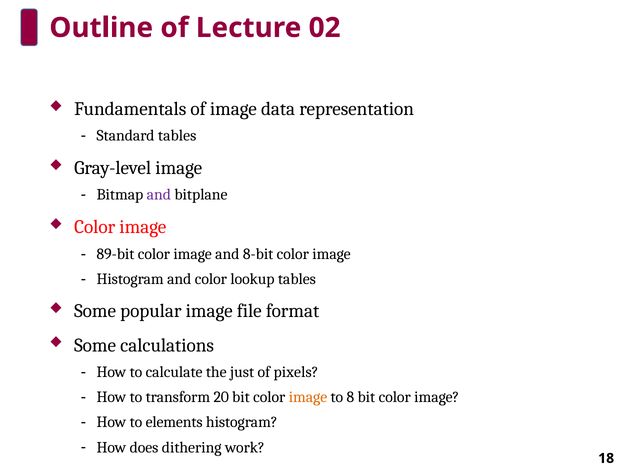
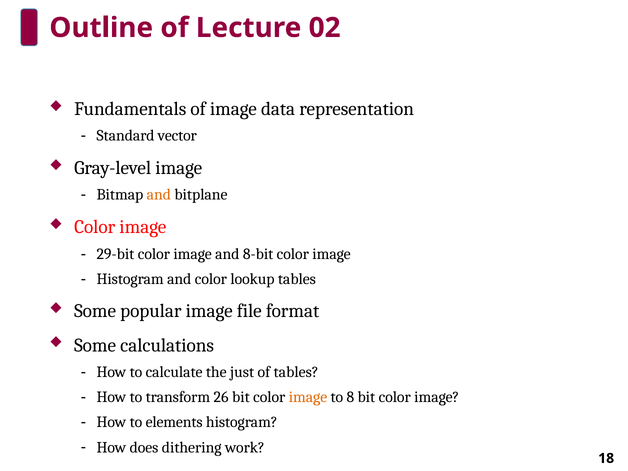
Standard tables: tables -> vector (177, 136)
and colour: purple -> orange (159, 195)
89-bit: 89-bit -> 29-bit (115, 254)
of pixels: pixels -> tables (296, 372)
20: 20 -> 26 (221, 397)
